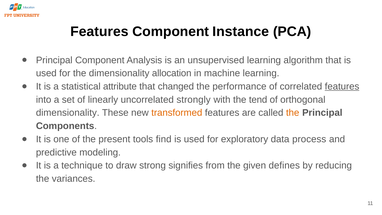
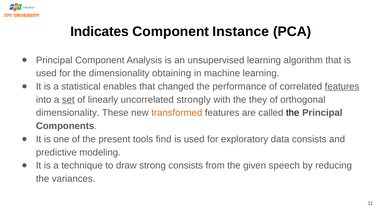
Features: Features -> Indicates (100, 32)
allocation: allocation -> obtaining (172, 73)
attribute: attribute -> enables (120, 86)
set underline: none -> present (68, 100)
tend: tend -> they (258, 100)
the colour: orange -> black (293, 113)
data process: process -> consists (309, 139)
strong signifies: signifies -> consists (186, 165)
defines: defines -> speech (284, 165)
